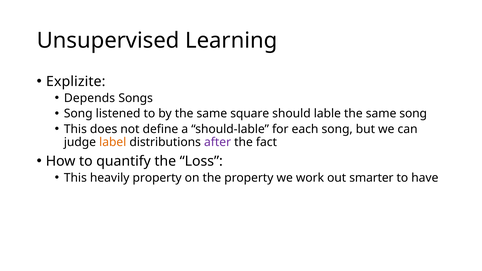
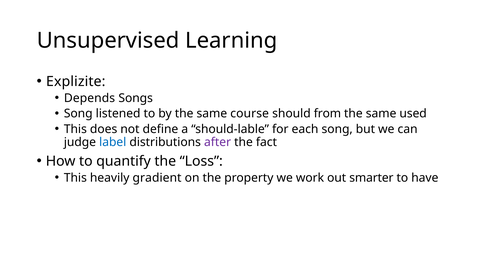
square: square -> course (250, 114)
lable: lable -> from (327, 114)
same song: song -> used (413, 114)
label colour: orange -> blue (113, 142)
heavily property: property -> gradient (157, 178)
